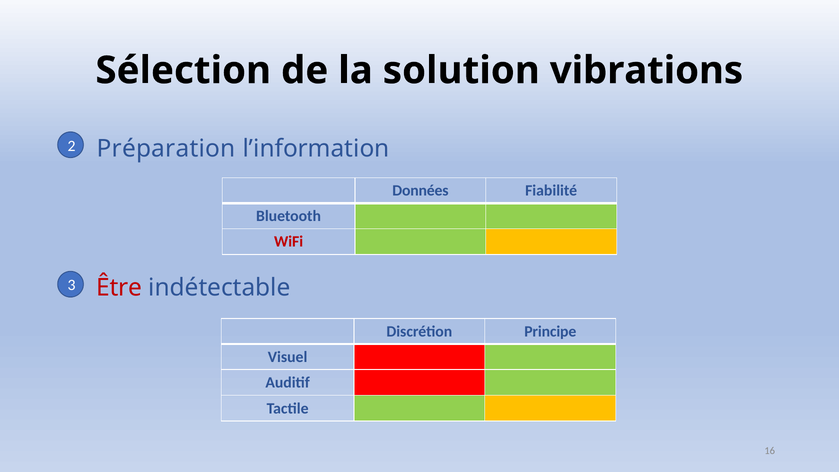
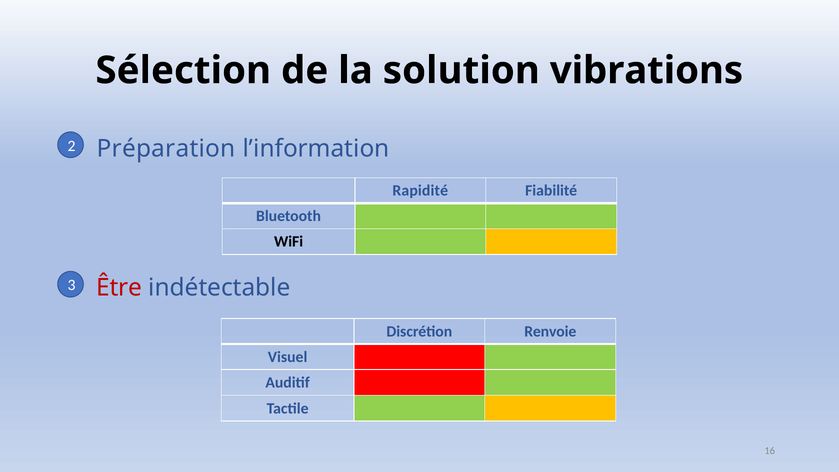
Données: Données -> Rapidité (420, 191)
WiFi colour: red -> black (289, 242)
Principe: Principe -> Renvoie (550, 331)
